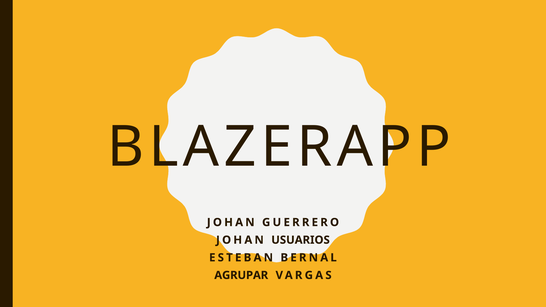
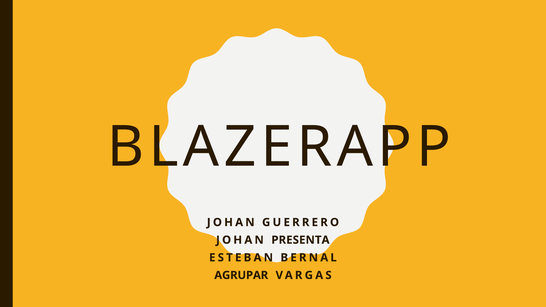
USUARIOS: USUARIOS -> PRESENTA (300, 240)
